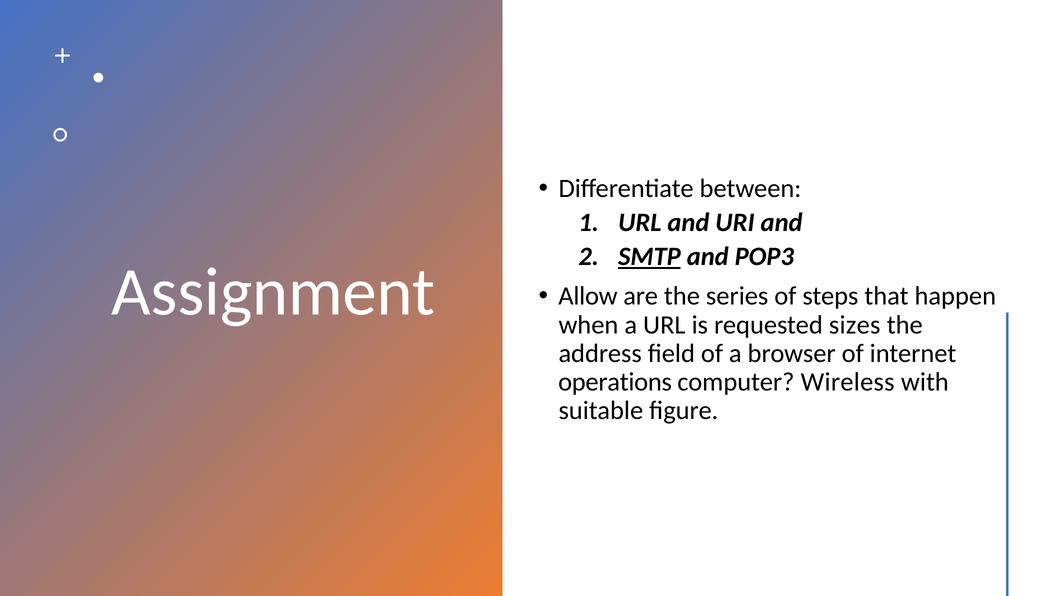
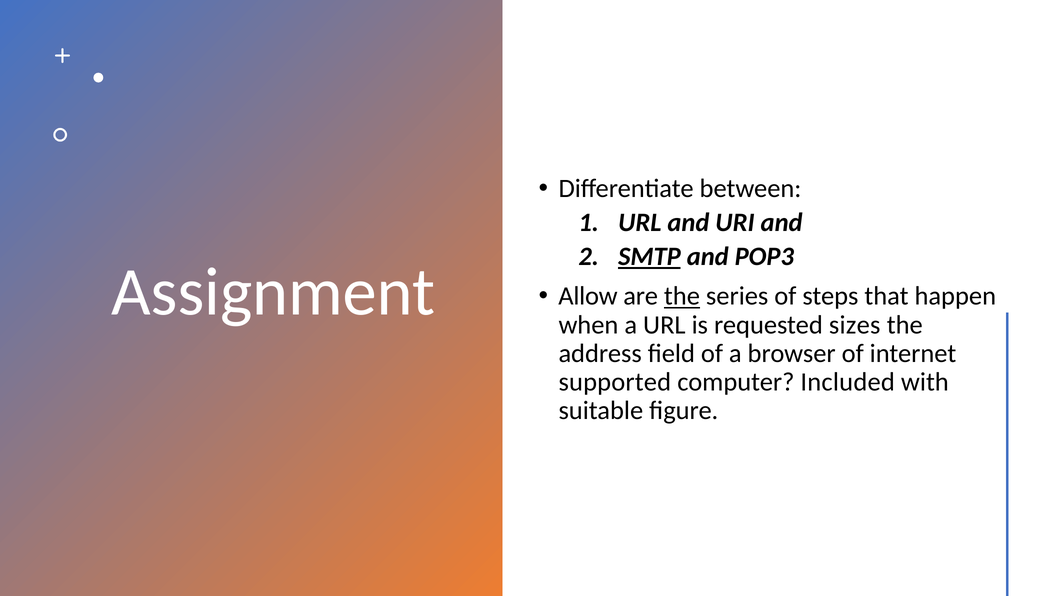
the underline: none -> present (682, 296)
operations: operations -> supported (615, 382)
Wireless: Wireless -> Included (848, 382)
